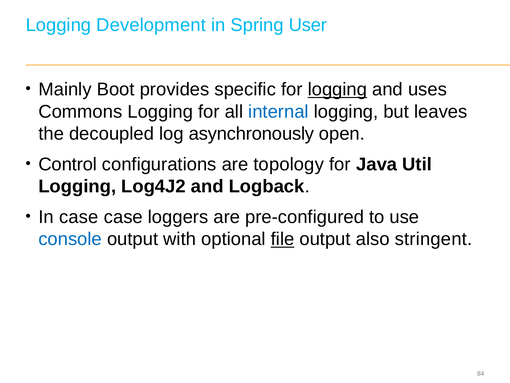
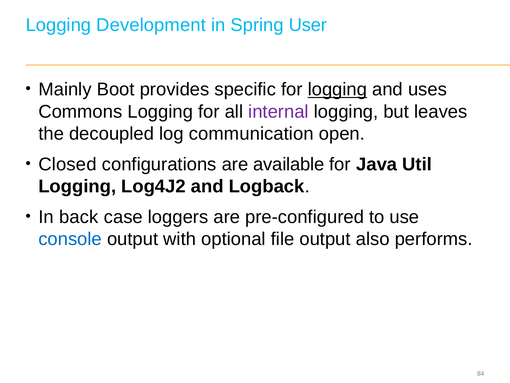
internal colour: blue -> purple (278, 111)
asynchronously: asynchronously -> communication (251, 134)
Control: Control -> Closed (68, 164)
topology: topology -> available (289, 164)
In case: case -> back (79, 217)
file underline: present -> none (283, 239)
stringent: stringent -> performs (434, 239)
